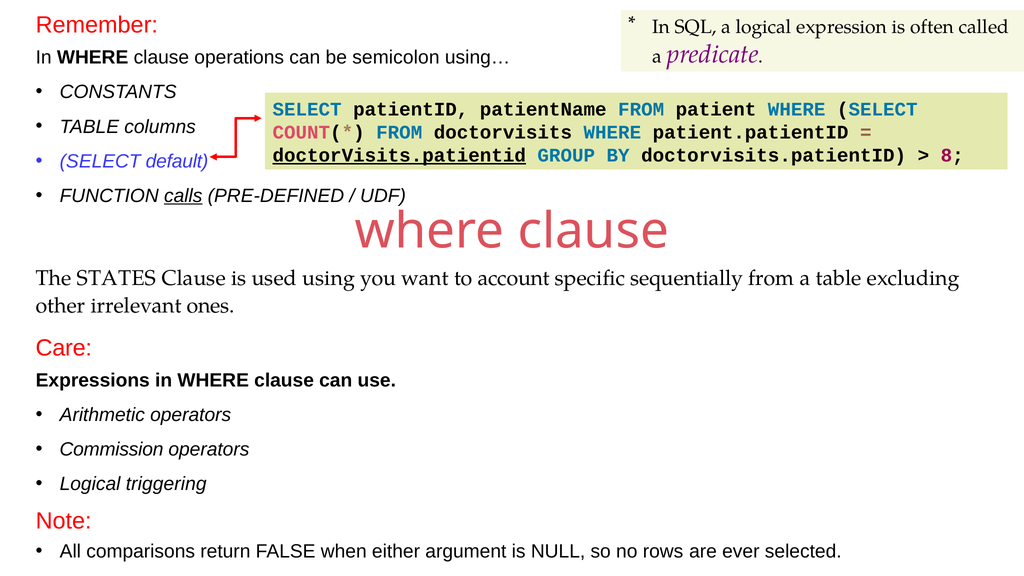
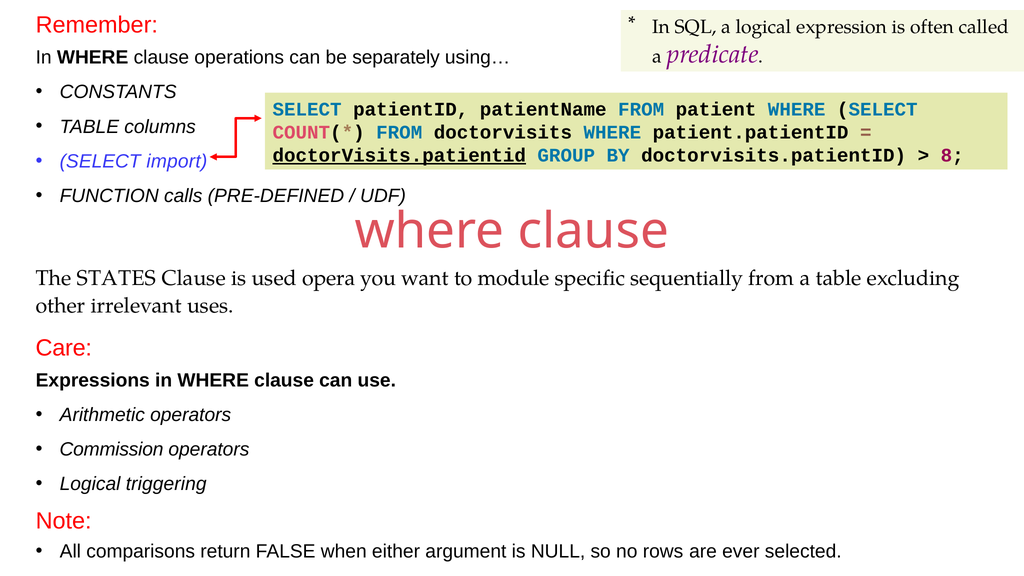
semicolon: semicolon -> separately (396, 58)
default: default -> import (177, 161)
calls underline: present -> none (183, 196)
using: using -> opera (329, 278)
account: account -> module (514, 278)
ones: ones -> uses (210, 306)
